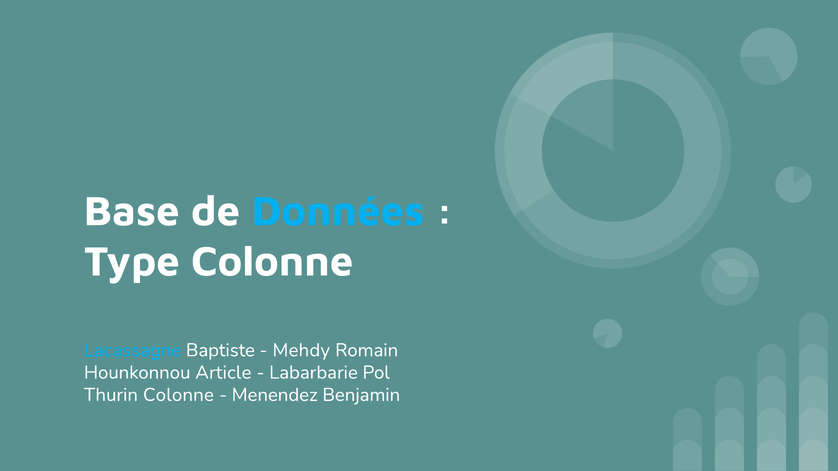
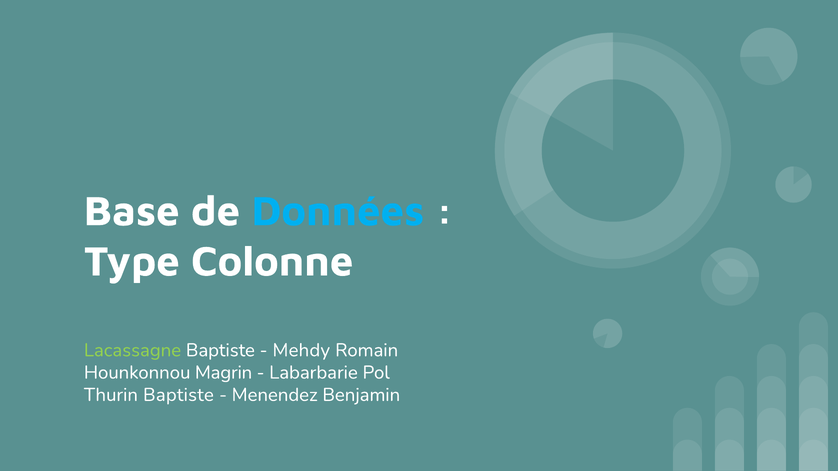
Lacassagne colour: light blue -> light green (133, 350)
Article: Article -> Magrin (224, 373)
Thurin Colonne: Colonne -> Baptiste (178, 395)
